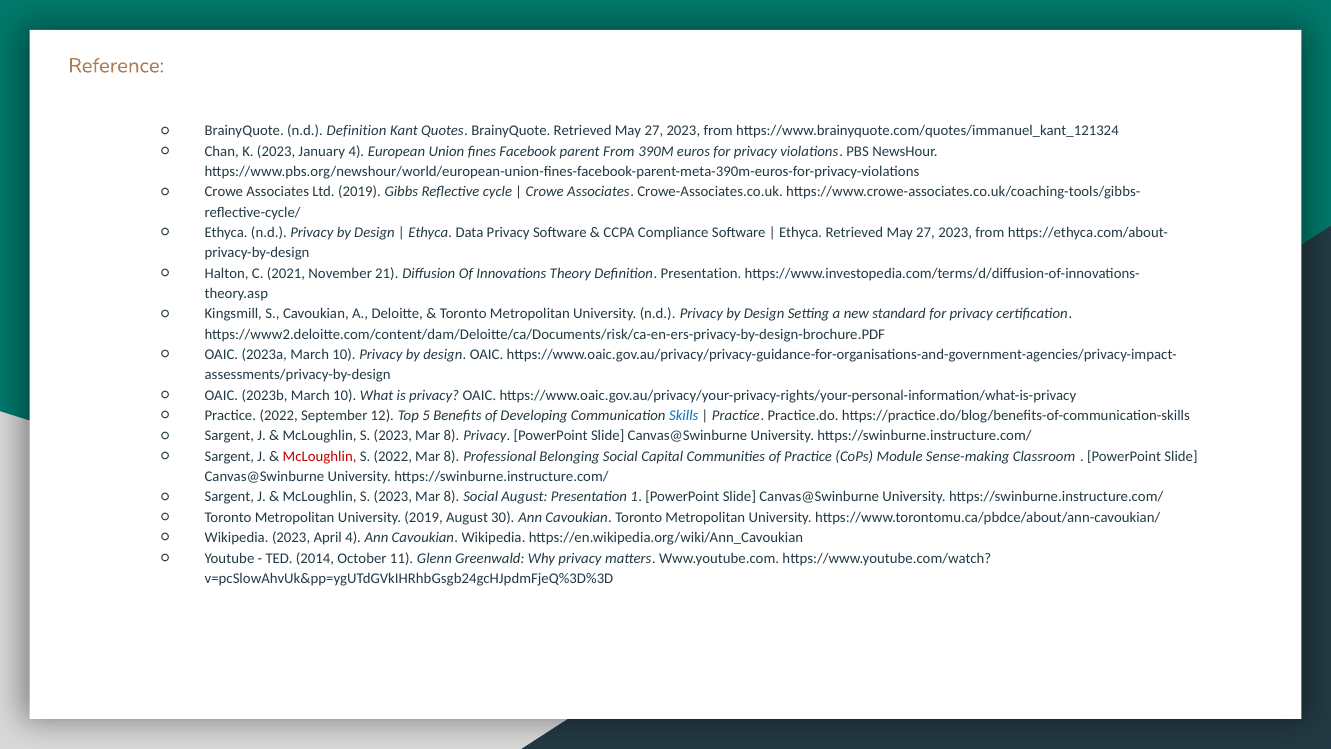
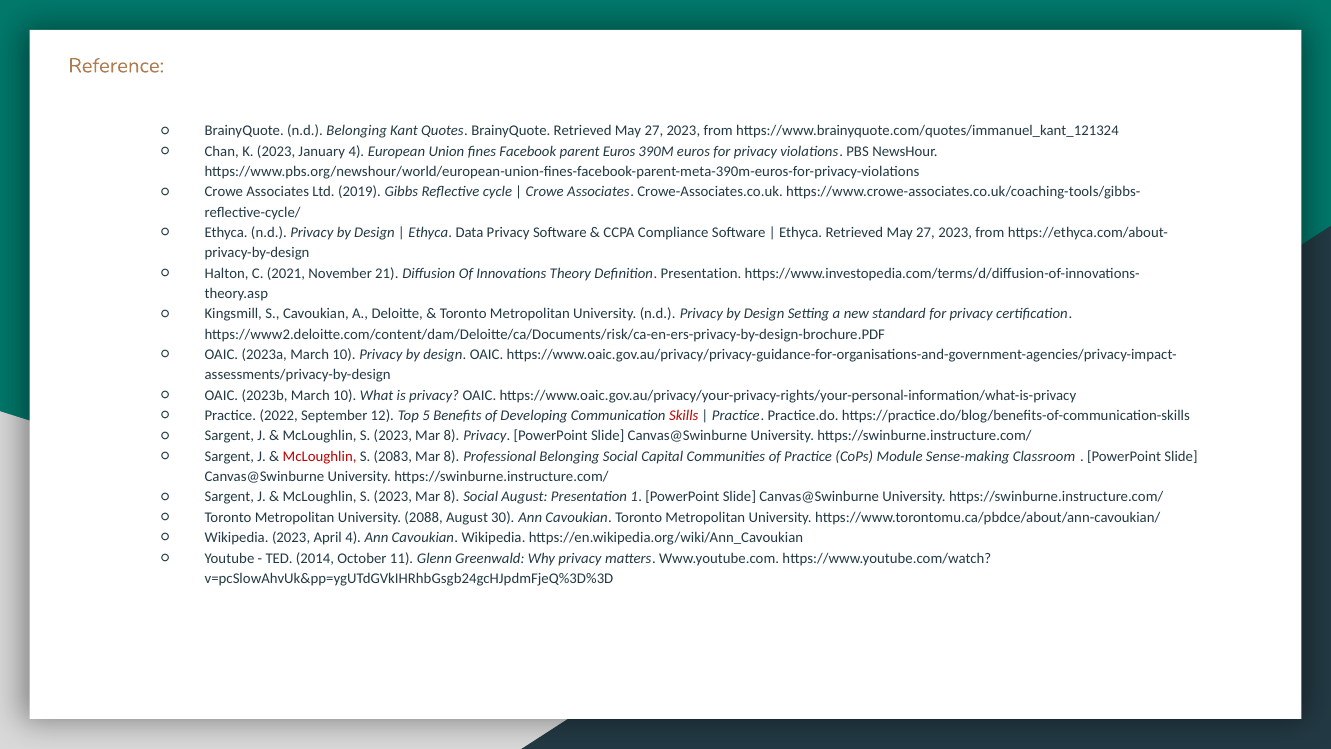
n.d Definition: Definition -> Belonging (357, 131)
parent From: From -> Euros (619, 151)
Skills colour: blue -> red (684, 416)
S 2022: 2022 -> 2083 (393, 456)
University 2019: 2019 -> 2088 (424, 517)
